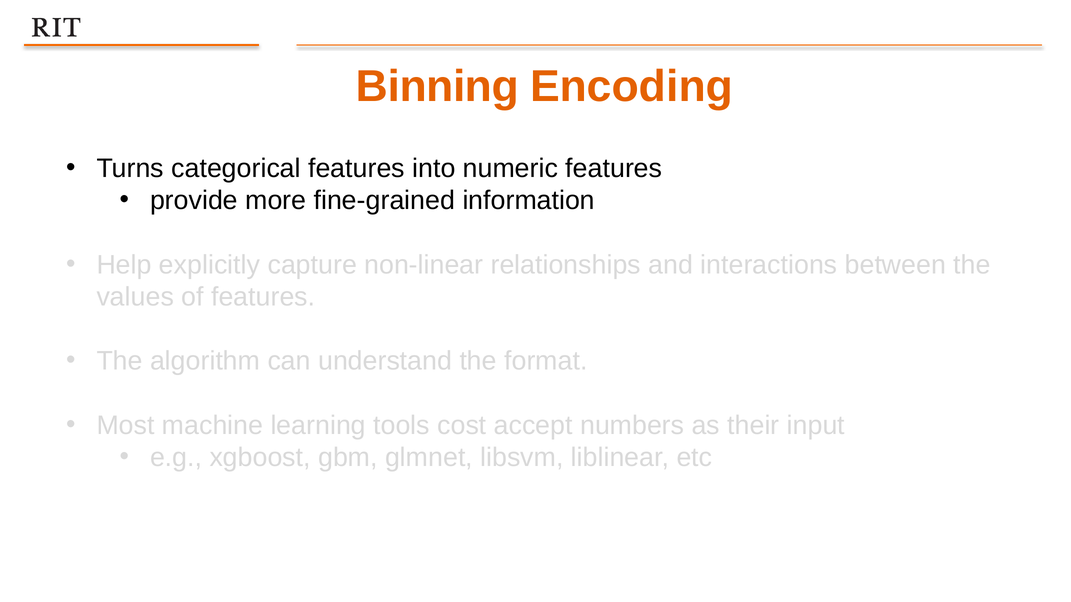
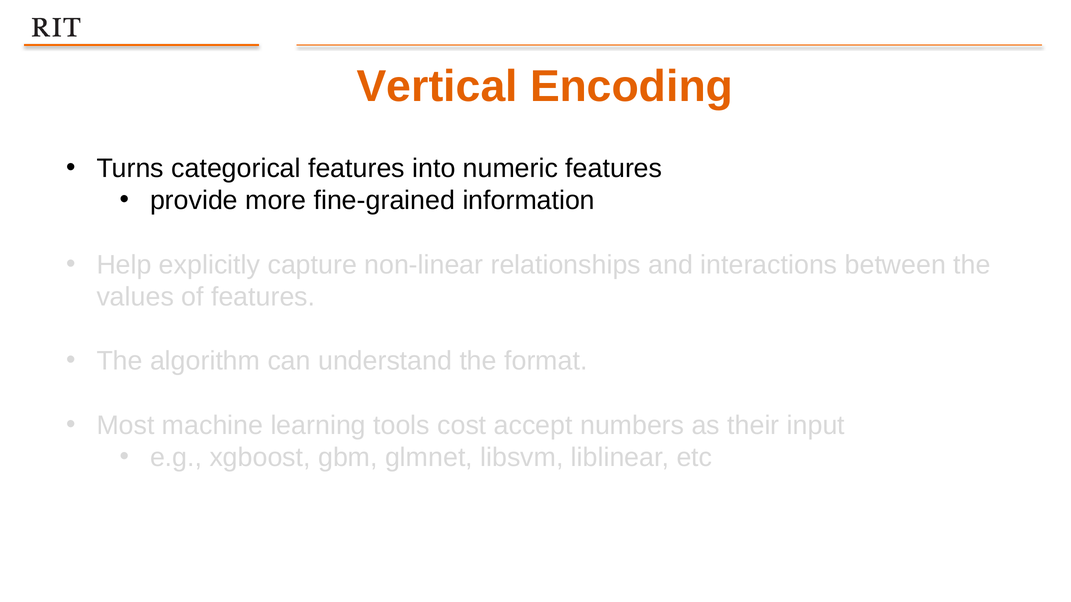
Binning: Binning -> Vertical (437, 87)
